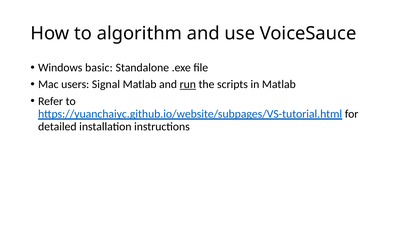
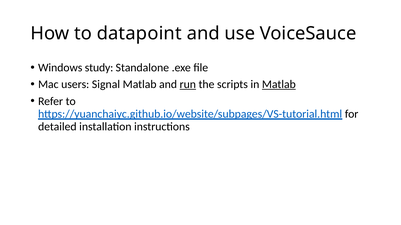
algorithm: algorithm -> datapoint (139, 34)
basic: basic -> study (99, 68)
Matlab underline: none -> present (279, 85)
